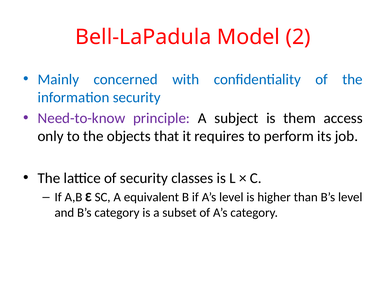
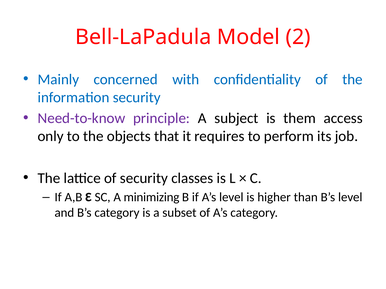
equivalent: equivalent -> minimizing (152, 198)
